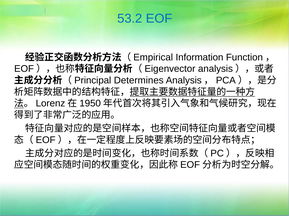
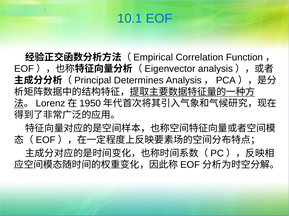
53.2: 53.2 -> 10.1 (130, 19)
Information: Information -> Correlation (199, 57)
